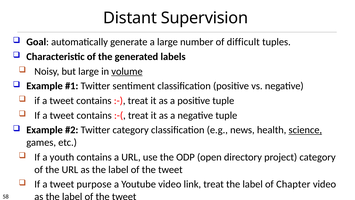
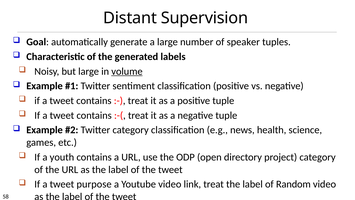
difficult: difficult -> speaker (243, 42)
science underline: present -> none (305, 130)
Chapter: Chapter -> Random (293, 184)
